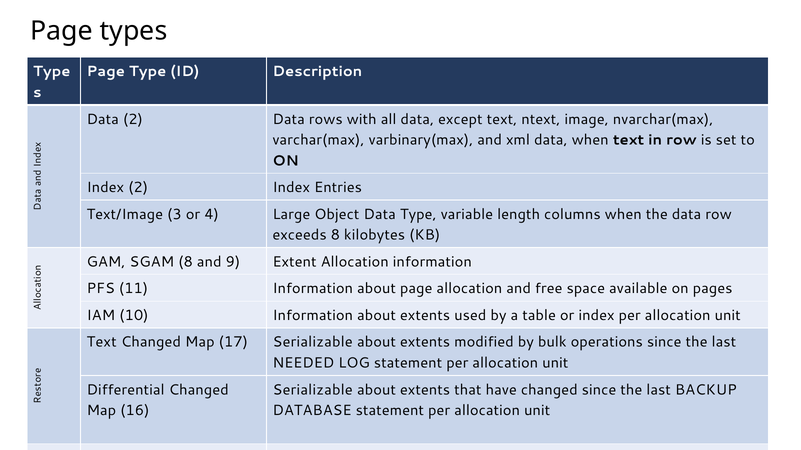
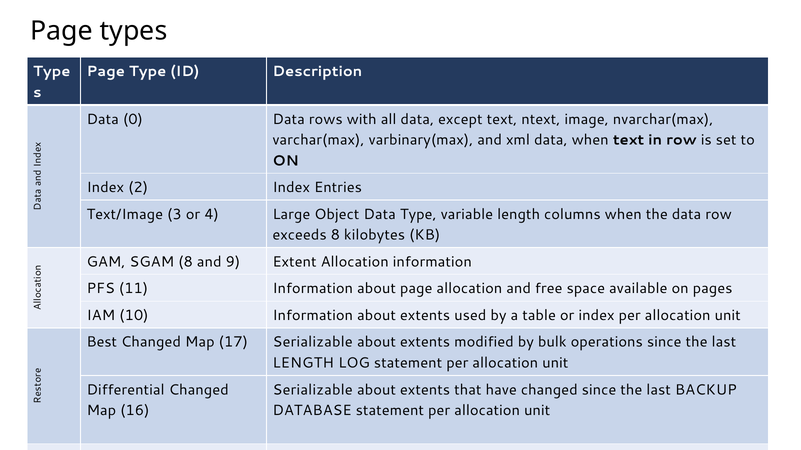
Data 2: 2 -> 0 (133, 119)
Text: Text -> Best (102, 342)
NEEDED: NEEDED -> LENGTH (303, 363)
